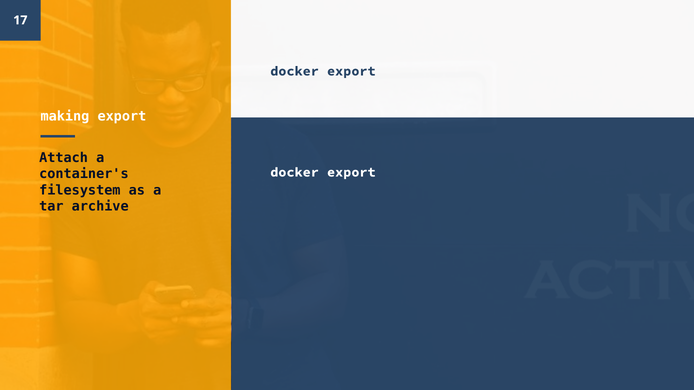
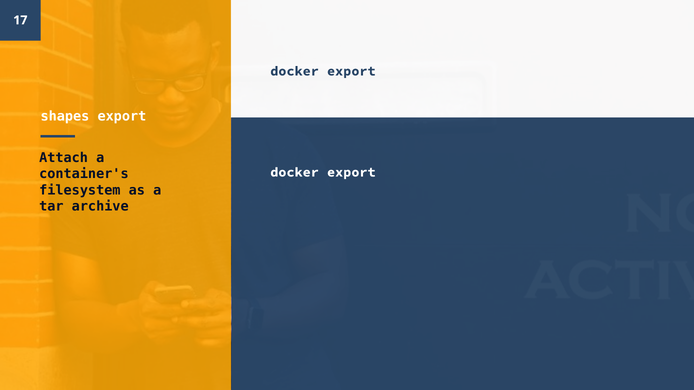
making: making -> shapes (65, 116)
